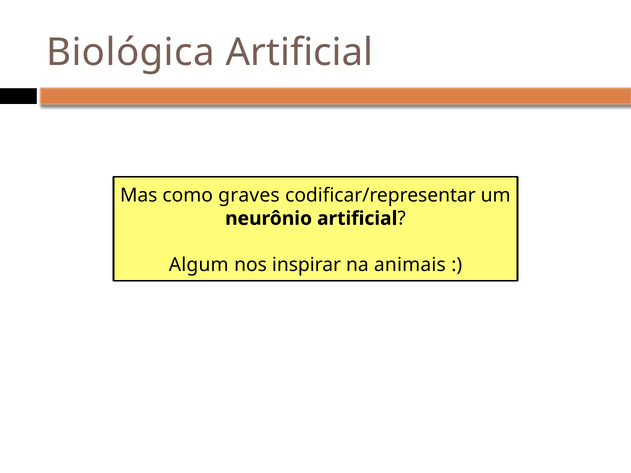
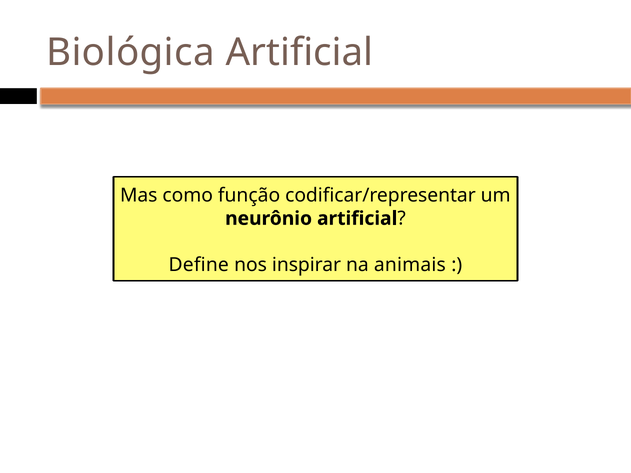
graves: graves -> função (249, 195)
Algum: Algum -> Define (199, 265)
